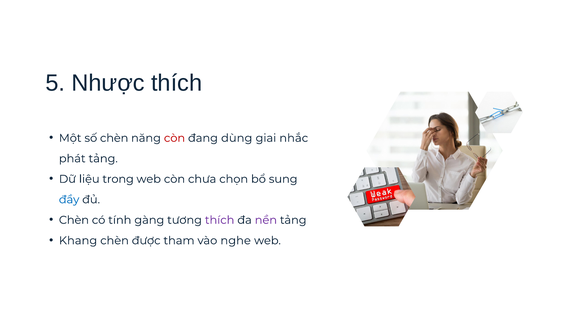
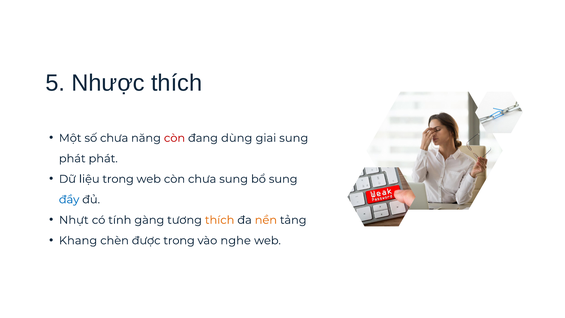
số chèn: chèn -> chưa (114, 138)
giai nhắc: nhắc -> sung (294, 138)
phát tảng: tảng -> phát (103, 158)
chưa chọn: chọn -> sung (234, 179)
Chèn: Chèn -> Nhựt (74, 220)
thích colour: purple -> orange (220, 220)
nền colour: purple -> orange (266, 220)
được tham: tham -> trong (179, 240)
